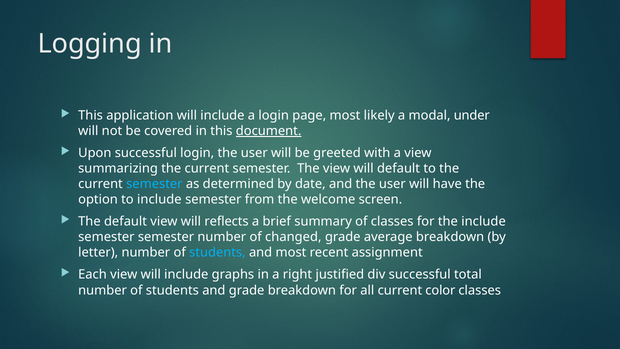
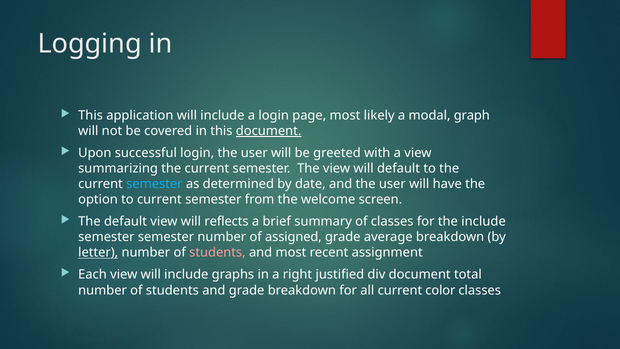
under: under -> graph (472, 115)
to include: include -> current (159, 199)
changed: changed -> assigned (293, 237)
letter underline: none -> present (98, 253)
students colour: light blue -> pink (217, 253)
div successful: successful -> document (420, 275)
